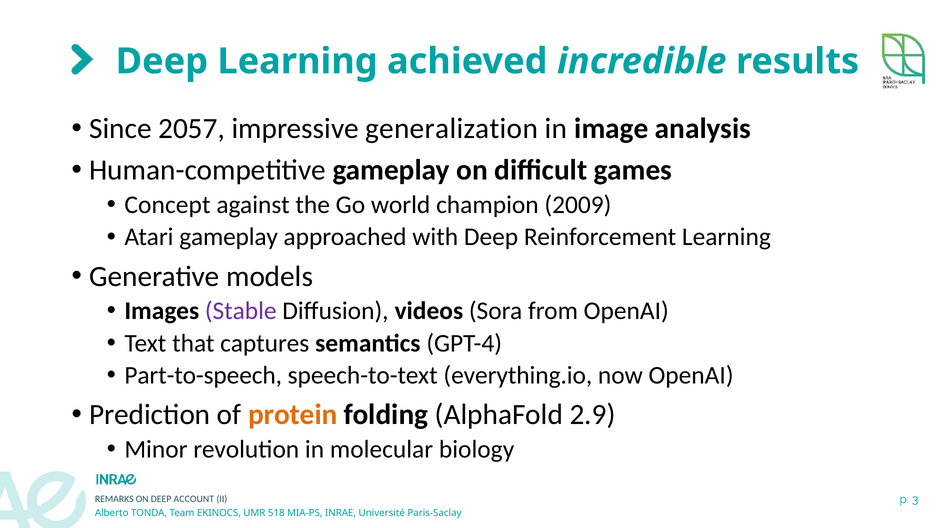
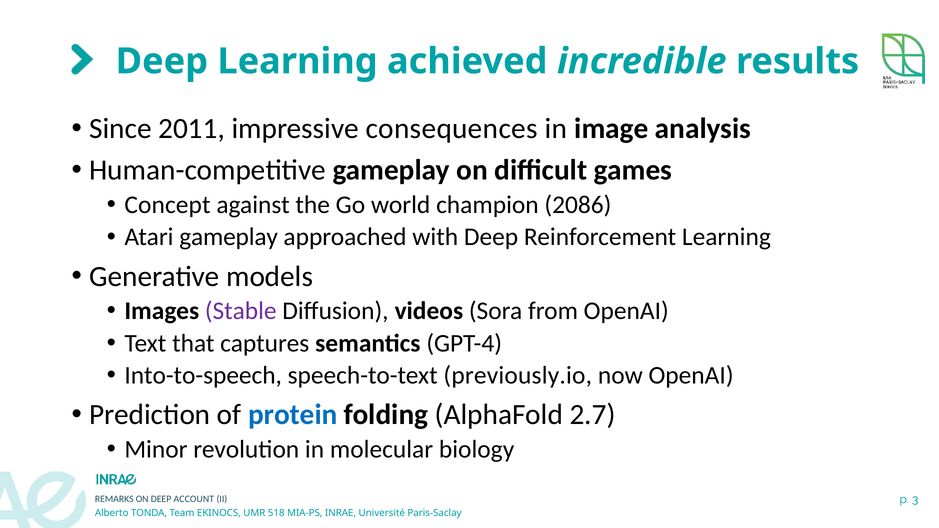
2057: 2057 -> 2011 (192, 129)
generalization: generalization -> consequences (452, 129)
2009: 2009 -> 2086 (578, 205)
Part-to-speech: Part-to-speech -> Into-to-speech (203, 376)
everything.io: everything.io -> previously.io (518, 376)
protein colour: orange -> blue (293, 415)
2.9: 2.9 -> 2.7 (593, 415)
